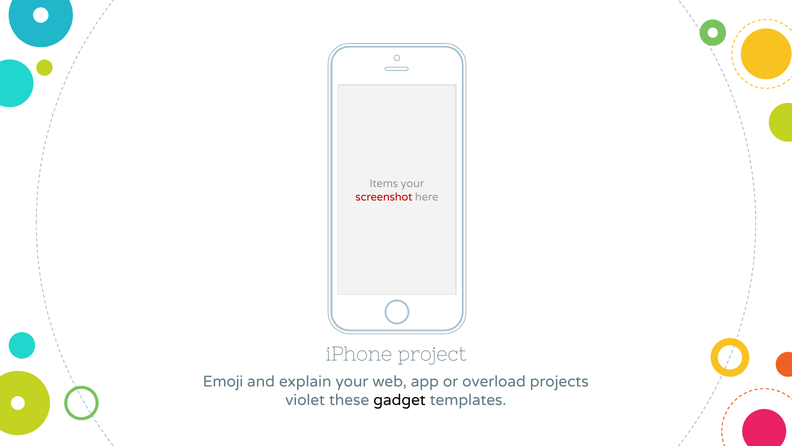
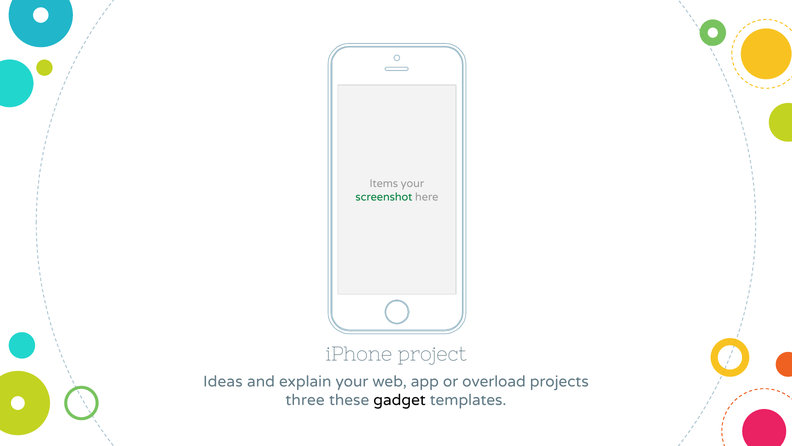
screenshot colour: red -> green (384, 197)
Emoji: Emoji -> Ideas (223, 381)
violet: violet -> three (305, 400)
